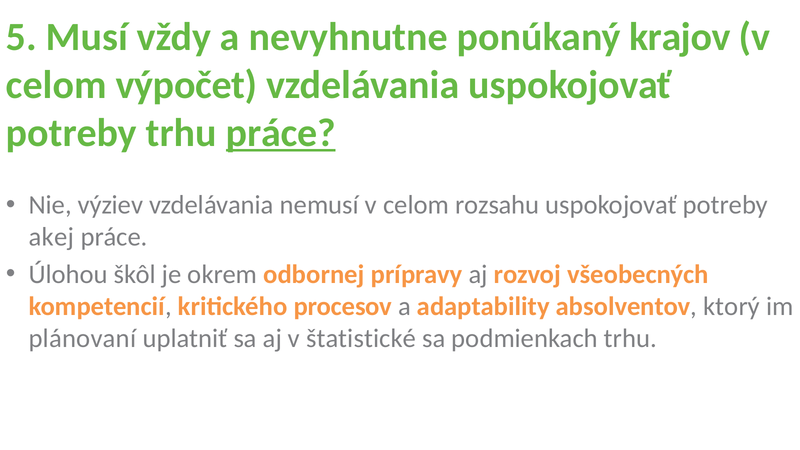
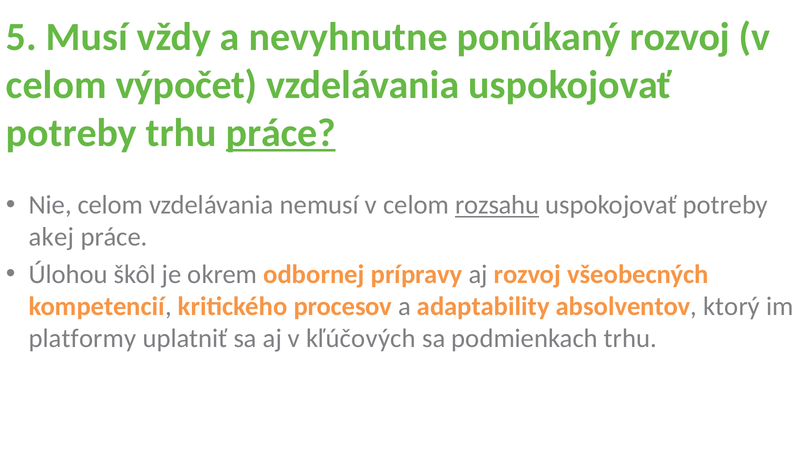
ponúkaný krajov: krajov -> rozvoj (680, 37)
Nie výziev: výziev -> celom (110, 205)
rozsahu underline: none -> present (497, 205)
plánovaní: plánovaní -> platformy (82, 339)
štatistické: štatistické -> kľúčových (361, 339)
